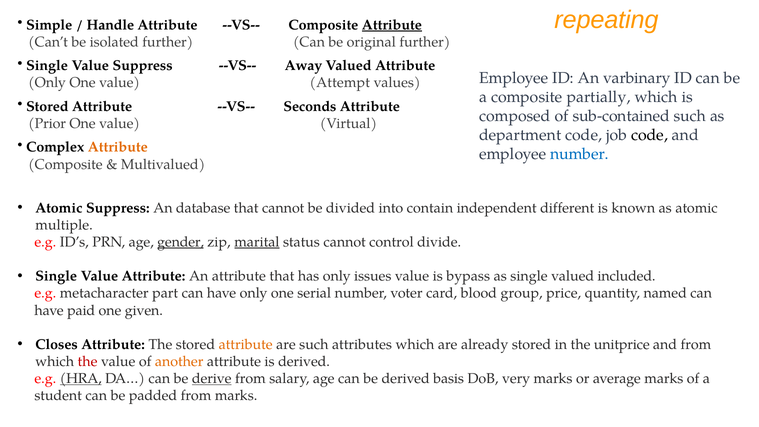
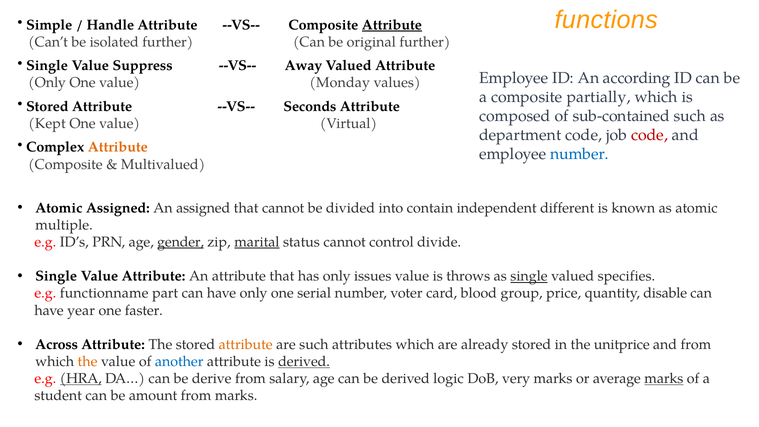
repeating: repeating -> functions (606, 20)
varbinary: varbinary -> according (637, 78)
Attempt: Attempt -> Monday (340, 83)
Prior: Prior -> Kept (47, 124)
code colour: black -> red (650, 135)
Atomic Suppress: Suppress -> Assigned (118, 208)
An database: database -> assigned (203, 208)
bypass: bypass -> throws (468, 276)
single underline: none -> present (529, 276)
included: included -> specifies (626, 276)
metacharacter: metacharacter -> functionname (104, 293)
named: named -> disable (665, 293)
paid: paid -> year (81, 310)
given: given -> faster (144, 310)
Closes: Closes -> Across (57, 344)
the colour: red -> orange (88, 362)
another colour: orange -> blue (179, 362)
derived underline: none -> present (304, 362)
derive underline: present -> none (212, 379)
basis: basis -> logic (449, 379)
marks underline: none -> present (664, 379)
padded: padded -> amount (153, 396)
